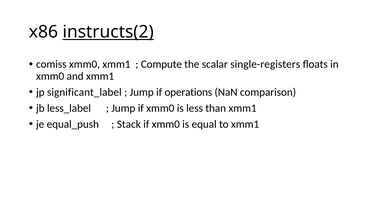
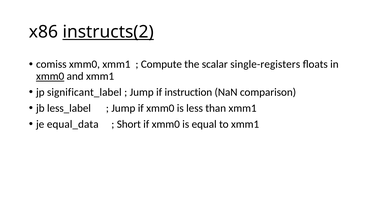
xmm0 underline: none -> present (50, 76)
operations: operations -> instruction (188, 92)
equal_push: equal_push -> equal_data (73, 124)
Stack: Stack -> Short (129, 124)
